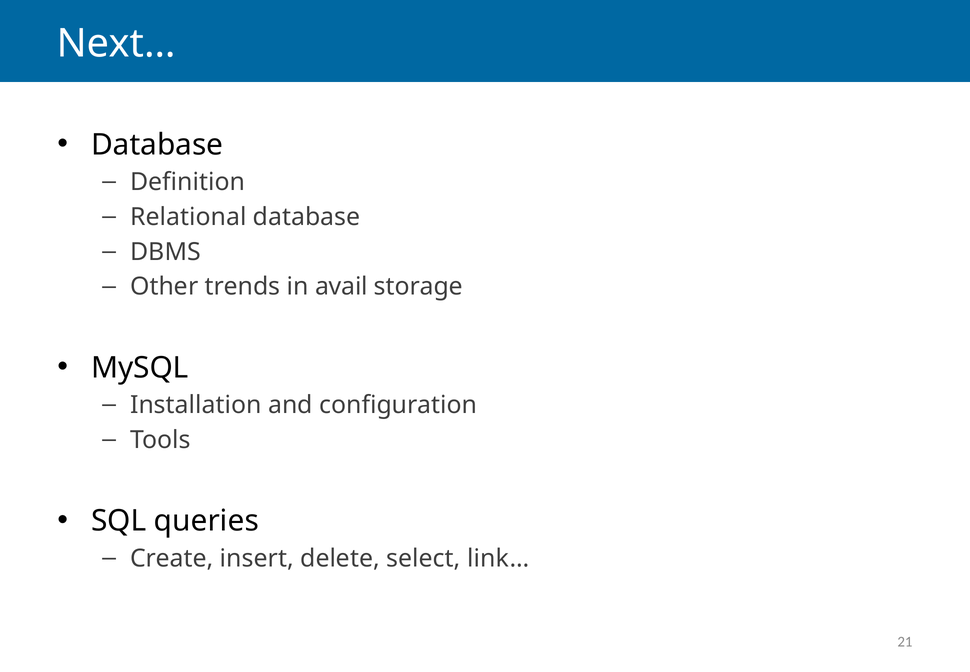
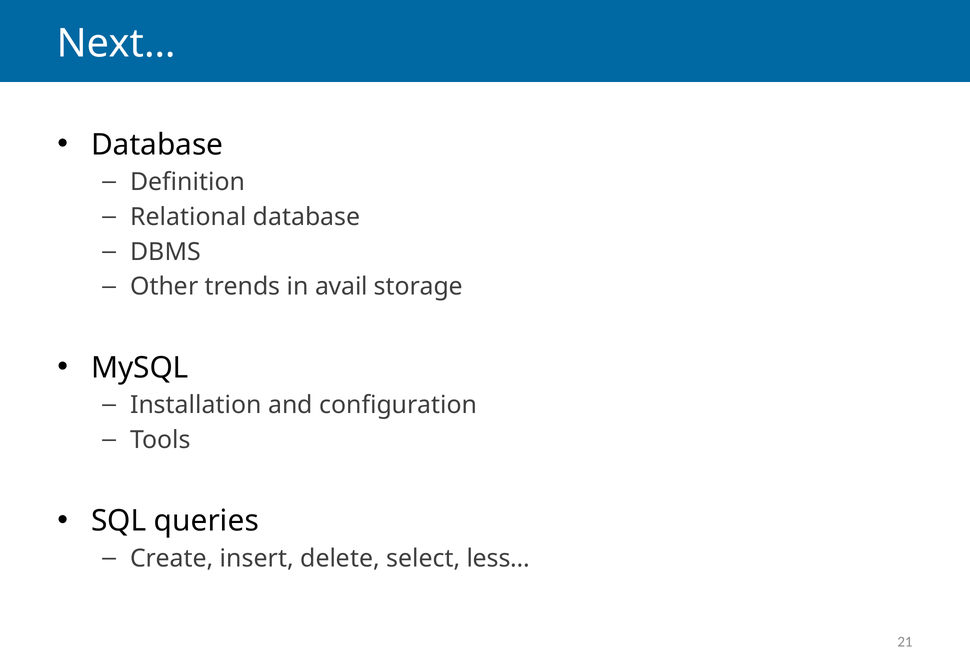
link…: link… -> less… (498, 558)
